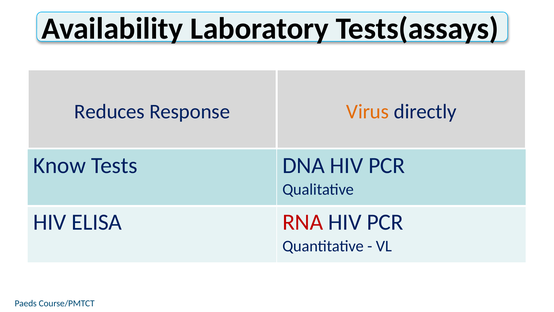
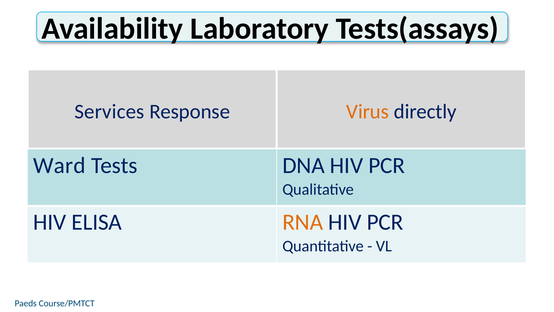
Reduces: Reduces -> Services (109, 112)
Know: Know -> Ward (59, 165)
RNA colour: red -> orange (303, 222)
